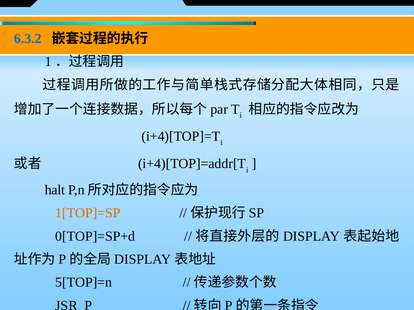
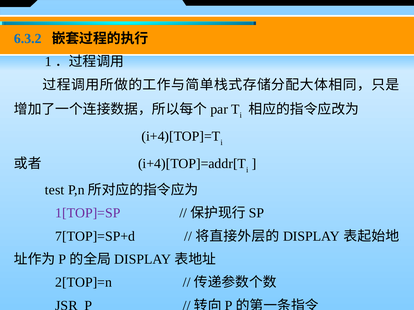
halt: halt -> test (55, 190)
1[TOP]=SP colour: orange -> purple (88, 213)
0[TOP]=SP+d: 0[TOP]=SP+d -> 7[TOP]=SP+d (95, 237)
5[TOP]=n: 5[TOP]=n -> 2[TOP]=n (84, 283)
